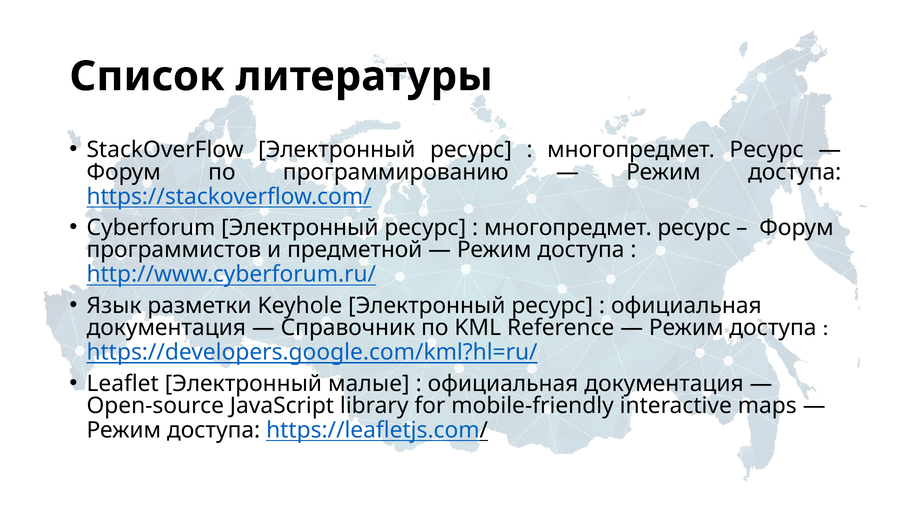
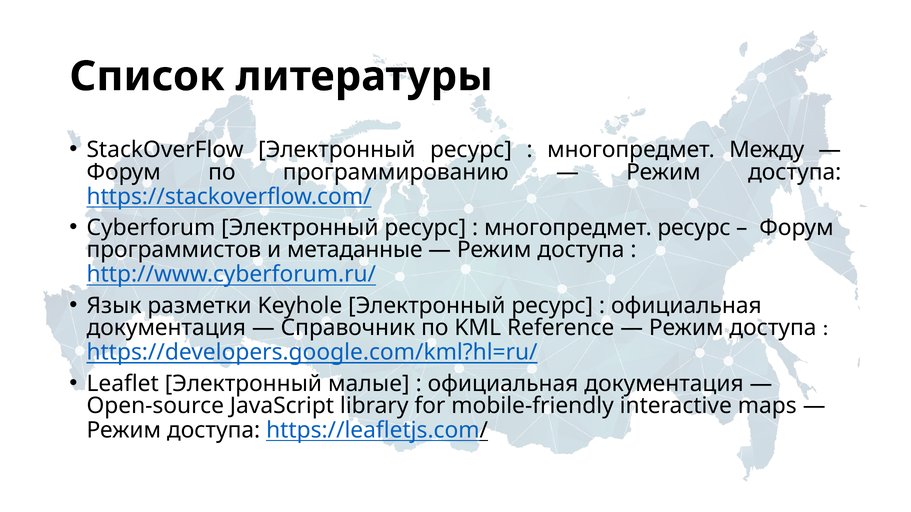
Ресурс: Ресурс -> Между (767, 150)
предметной: предметной -> метаданные (355, 250)
